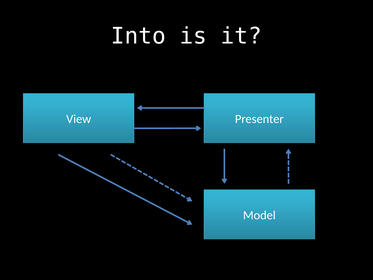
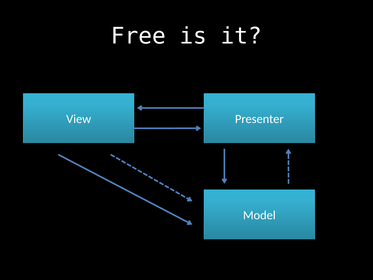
Into: Into -> Free (138, 36)
